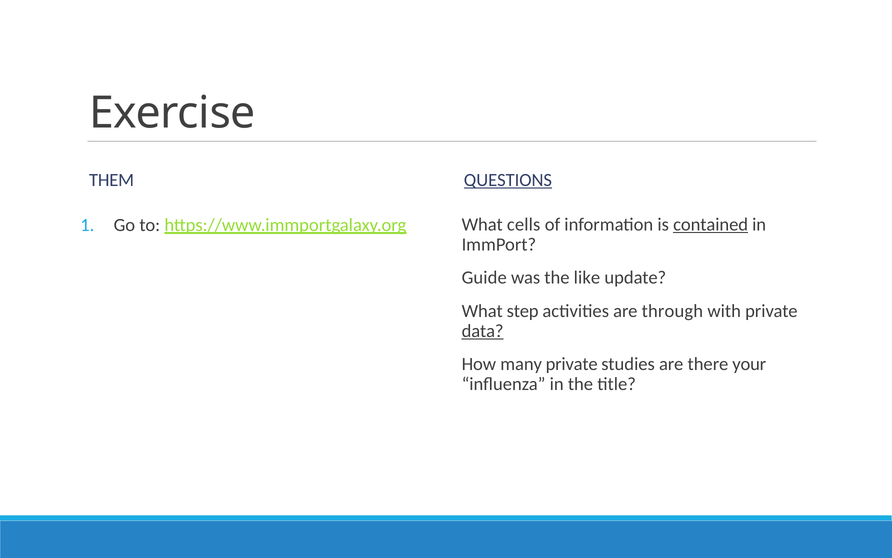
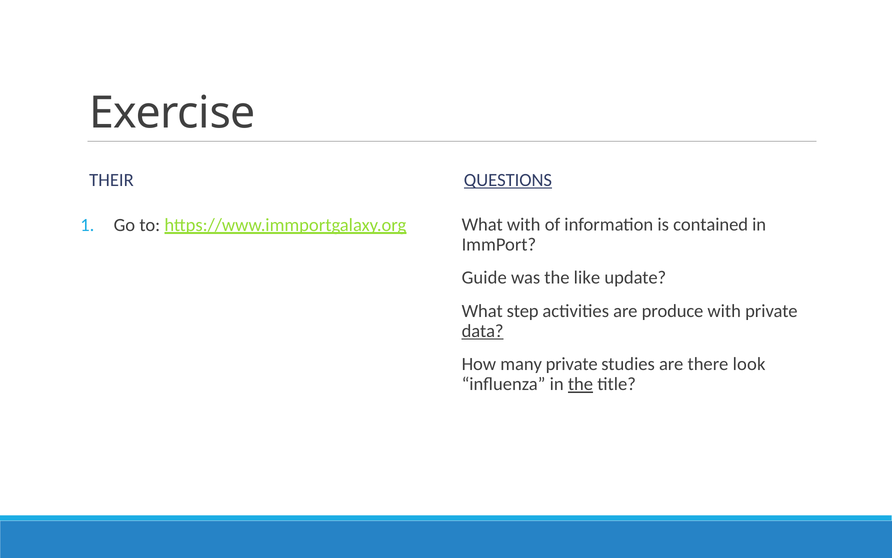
THEM: THEM -> THEIR (111, 180)
What cells: cells -> with (524, 224)
contained underline: present -> none (711, 224)
through: through -> produce (673, 311)
your: your -> look (749, 364)
the underline: none -> present (580, 384)
